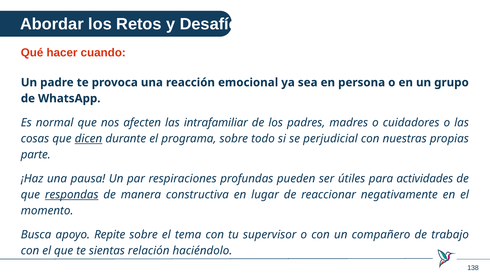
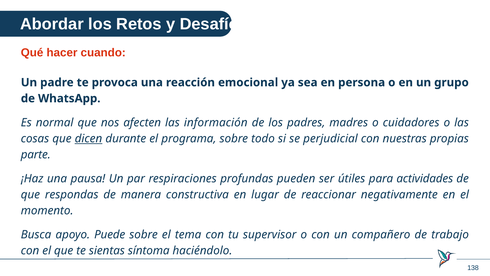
intrafamiliar: intrafamiliar -> información (216, 122)
respondas underline: present -> none (72, 194)
Repite: Repite -> Puede (110, 234)
relación: relación -> síntoma (149, 250)
